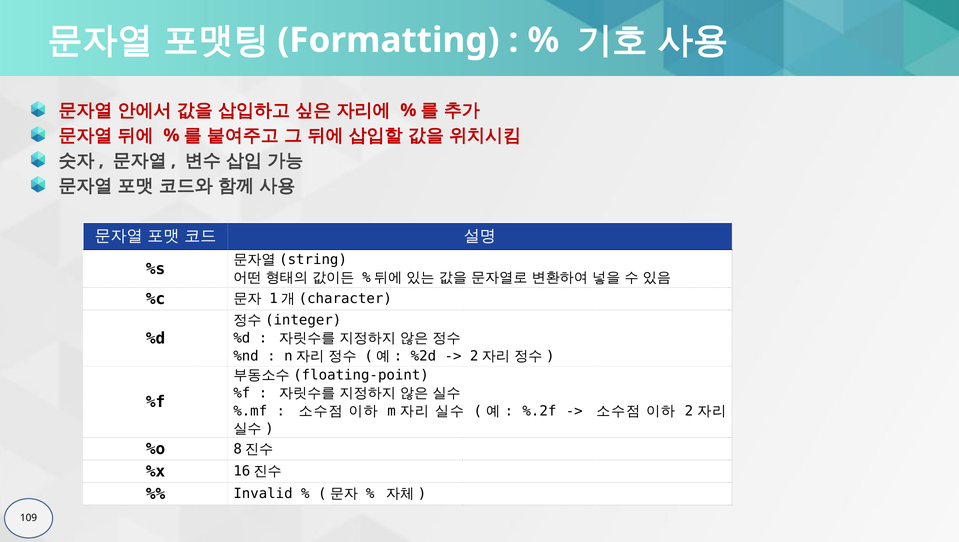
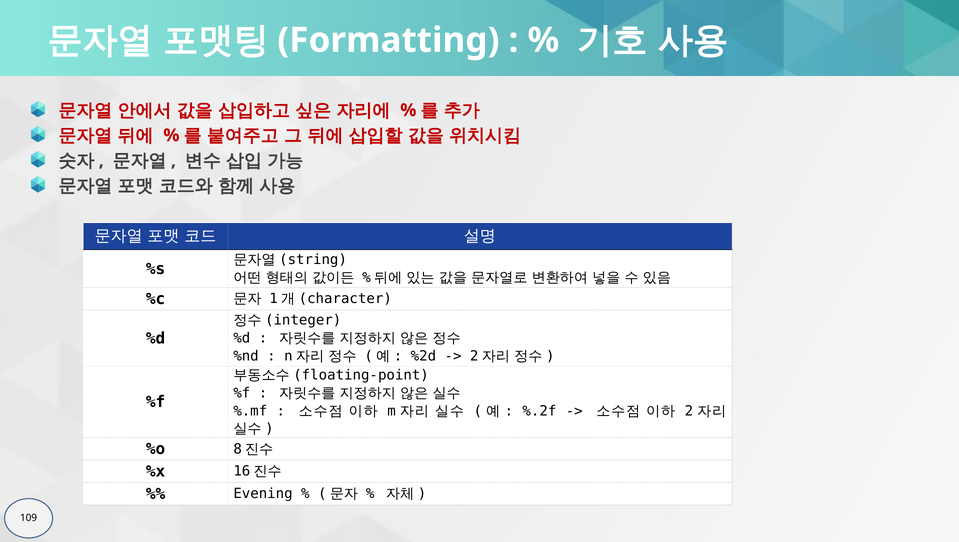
Invalid: Invalid -> Evening (263, 494)
